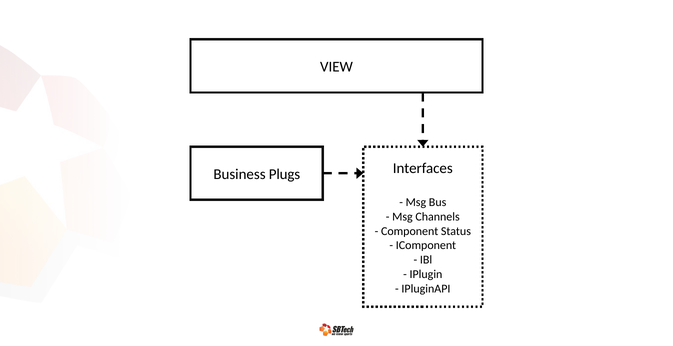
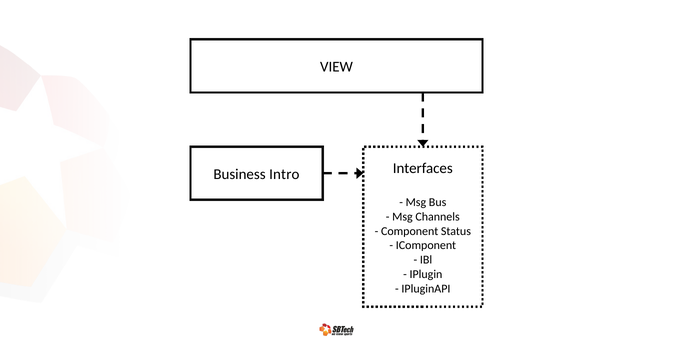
Plugs: Plugs -> Intro (284, 174)
